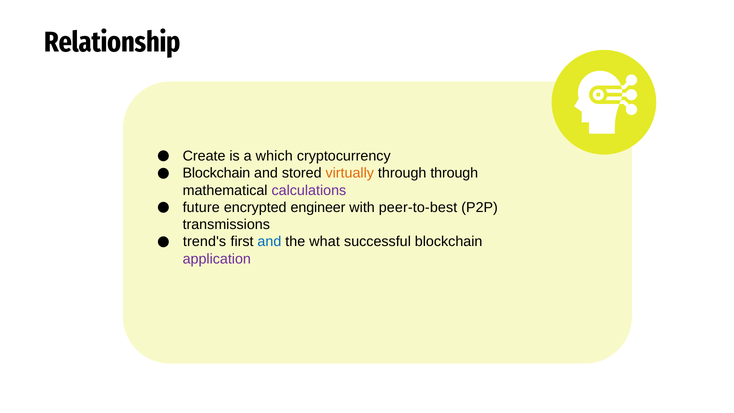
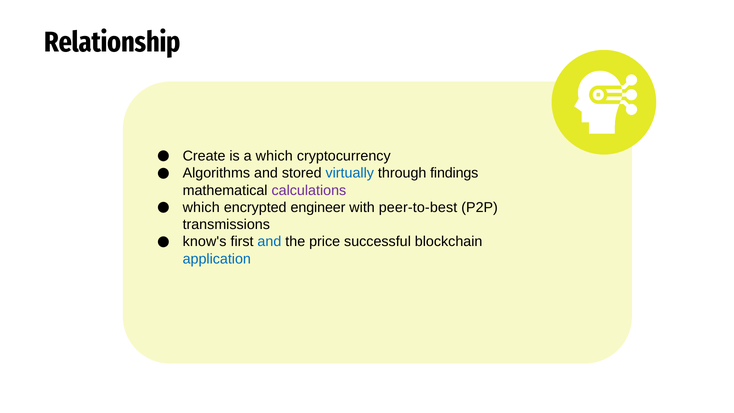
Blockchain: Blockchain -> Algorithms (216, 173)
virtually colour: orange -> blue (350, 173)
through through: through -> findings (454, 173)
future: future -> which (201, 207)
trend's: trend's -> know's (205, 242)
what: what -> price (325, 242)
application colour: purple -> blue (217, 259)
